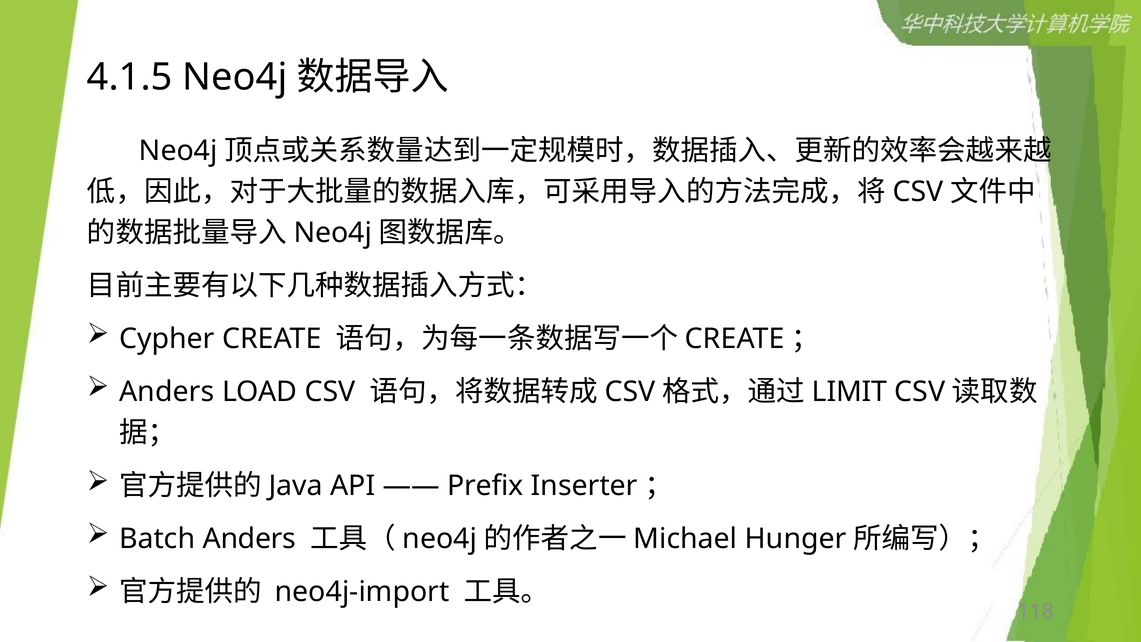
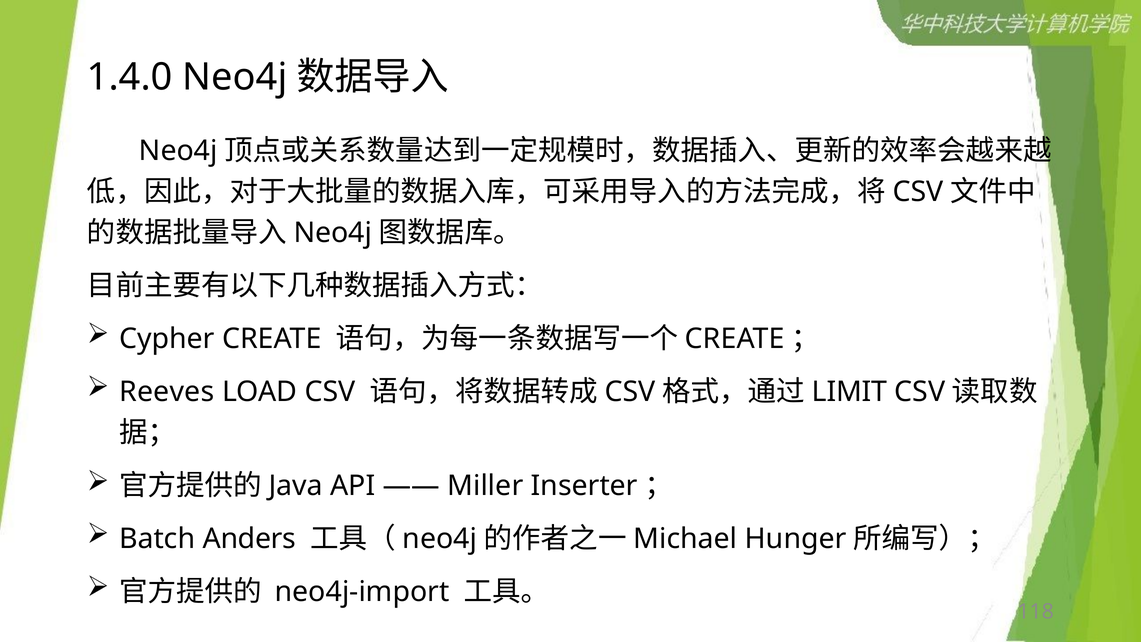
4.1.5: 4.1.5 -> 1.4.0 (130, 77)
Anders: Anders -> Reeves (167, 392)
Prefix: Prefix -> Miller (485, 486)
